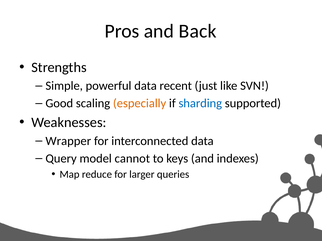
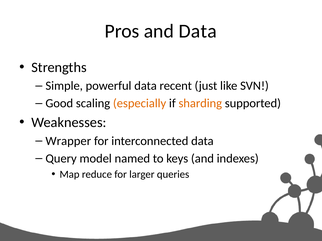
and Back: Back -> Data (198, 31)
sharding colour: blue -> orange (200, 104)
cannot: cannot -> named (132, 159)
